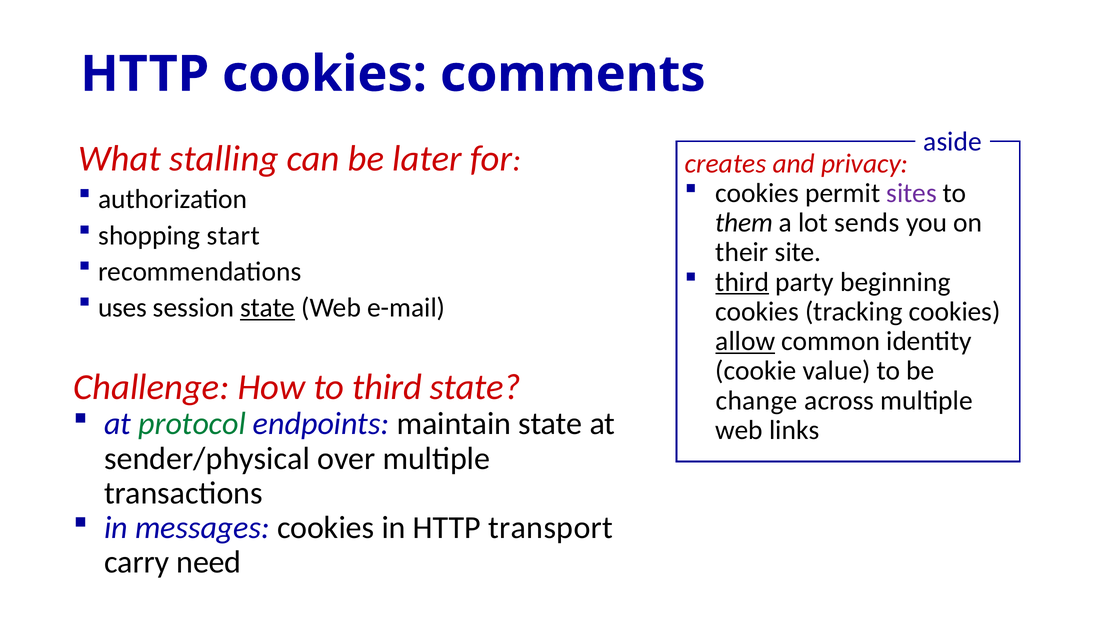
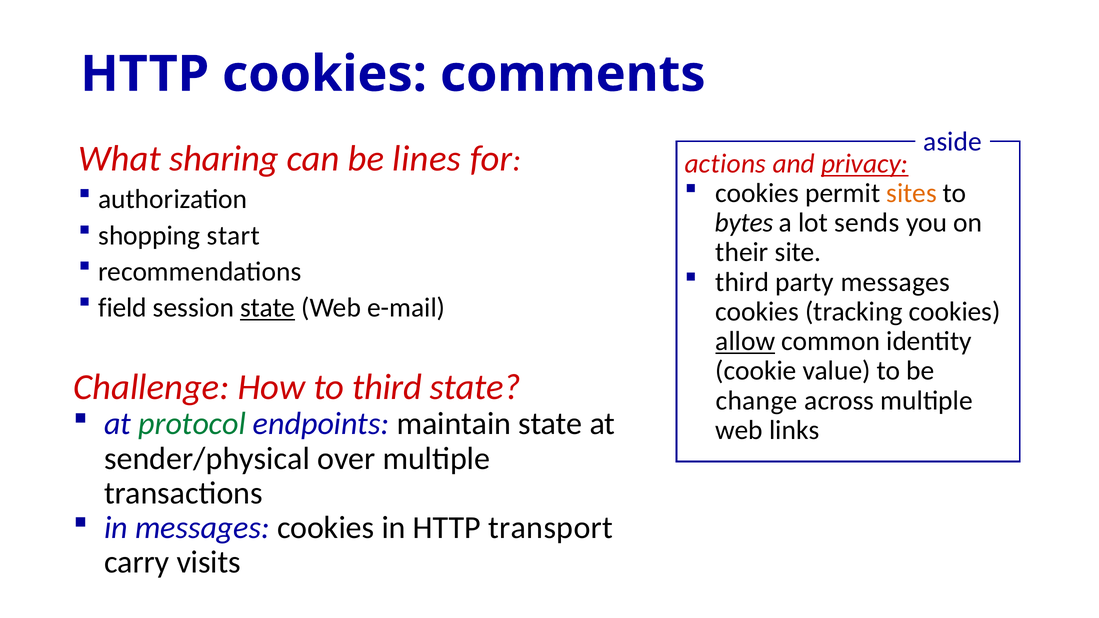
stalling: stalling -> sharing (224, 159)
later: later -> lines (427, 159)
creates: creates -> actions (725, 164)
privacy underline: none -> present (865, 164)
sites colour: purple -> orange (912, 193)
them: them -> bytes (744, 223)
third underline: present -> none (742, 282)
party beginning: beginning -> messages (895, 282)
uses: uses -> field (123, 308)
need: need -> visits (209, 562)
